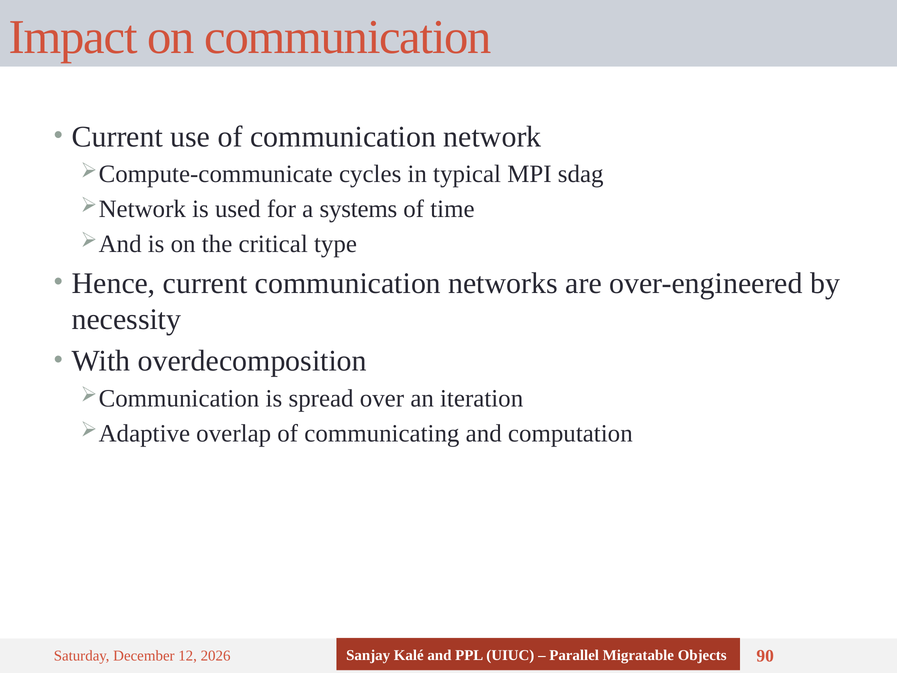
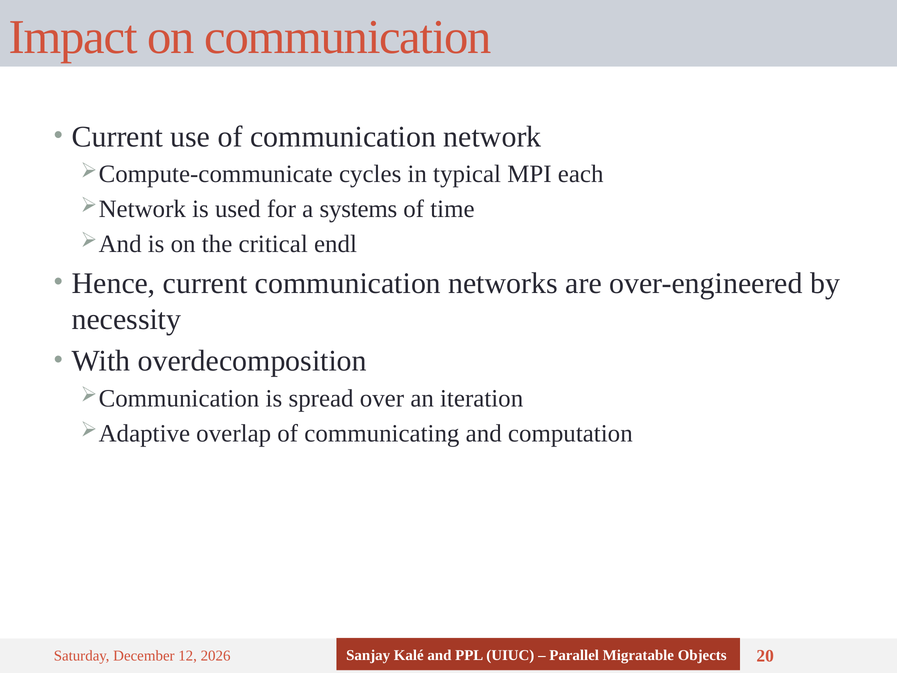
sdag: sdag -> each (581, 174)
type: type -> endl (335, 244)
90: 90 -> 20 (765, 656)
